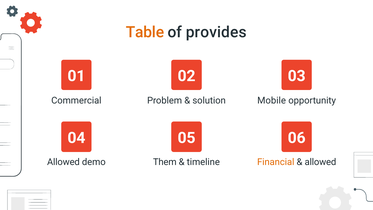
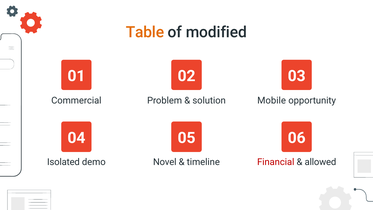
provides: provides -> modified (216, 32)
Allowed: Allowed -> Isolated (63, 162)
Them: Them -> Novel (165, 162)
Financial colour: orange -> red (276, 162)
